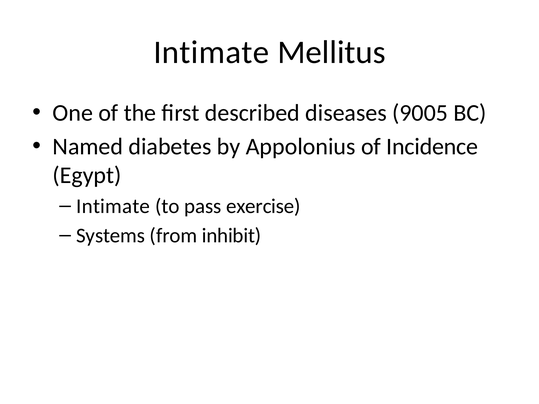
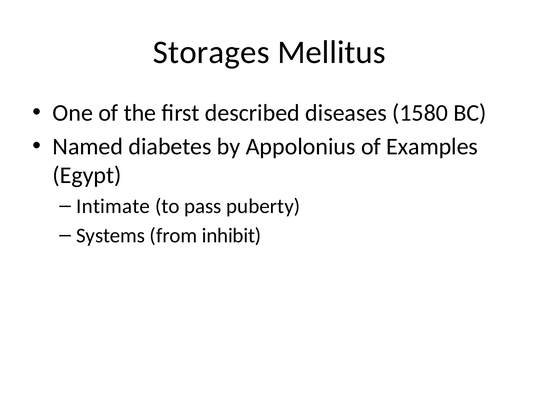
Intimate: Intimate -> Storages (211, 52)
9005: 9005 -> 1580 (420, 113)
Incidence: Incidence -> Examples (432, 147)
exercise: exercise -> puberty (263, 206)
